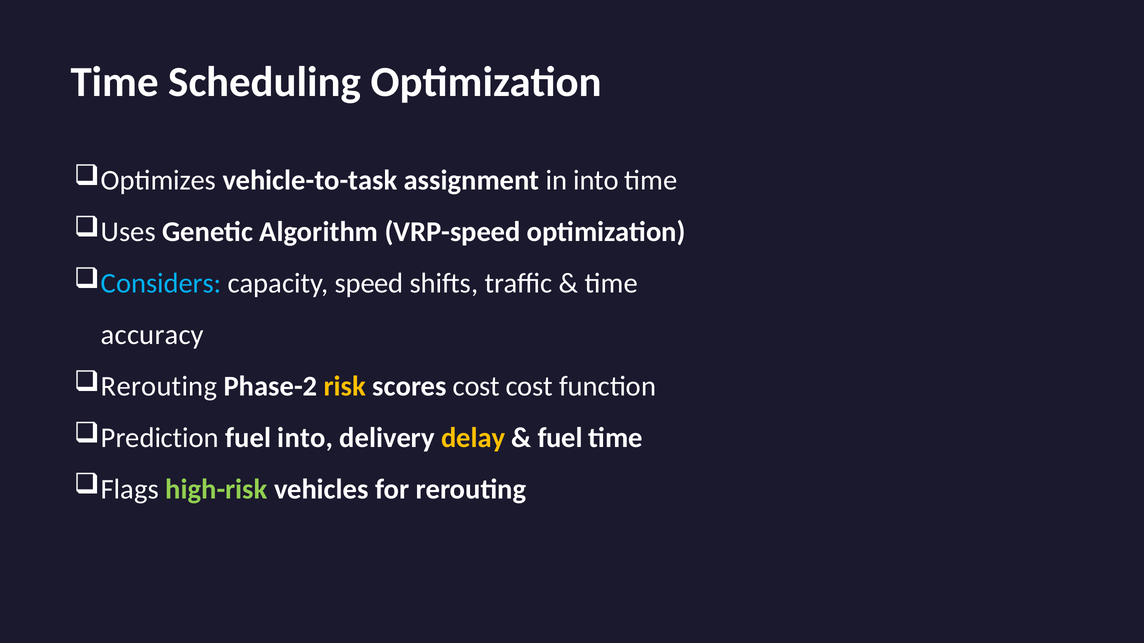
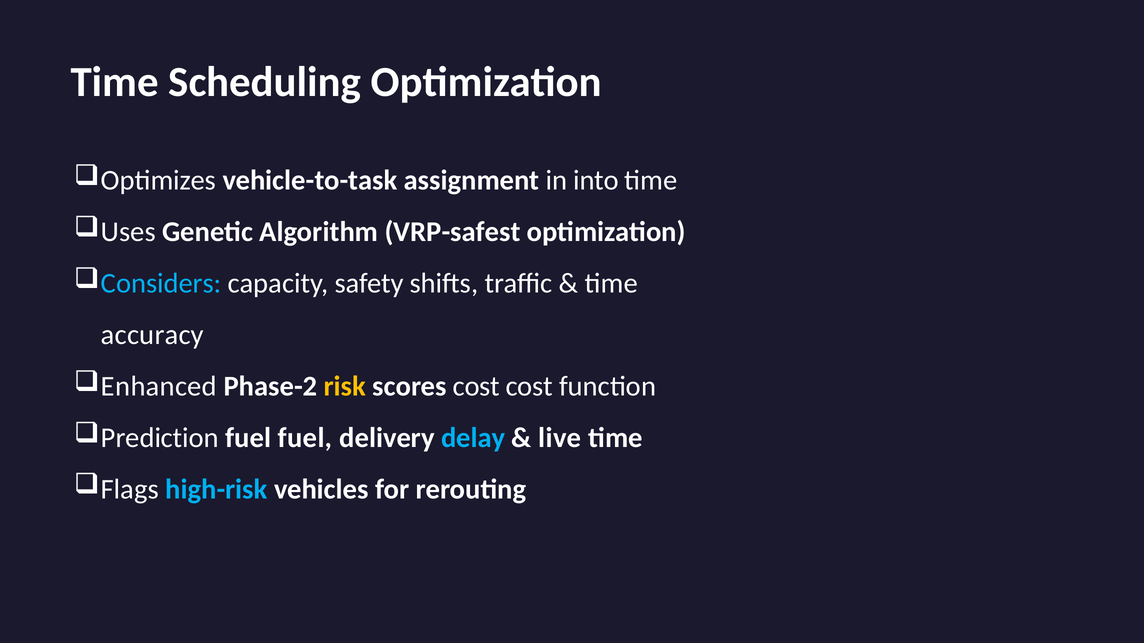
VRP-speed: VRP-speed -> VRP-safest (453, 232)
speed: speed -> safety (369, 284)
Rerouting: Rerouting -> Enhanced (159, 387)
fuel into: into -> fuel (305, 438)
delay colour: yellow -> light blue (473, 438)
fuel: fuel -> live (560, 438)
high-risk colour: light green -> light blue (216, 490)
